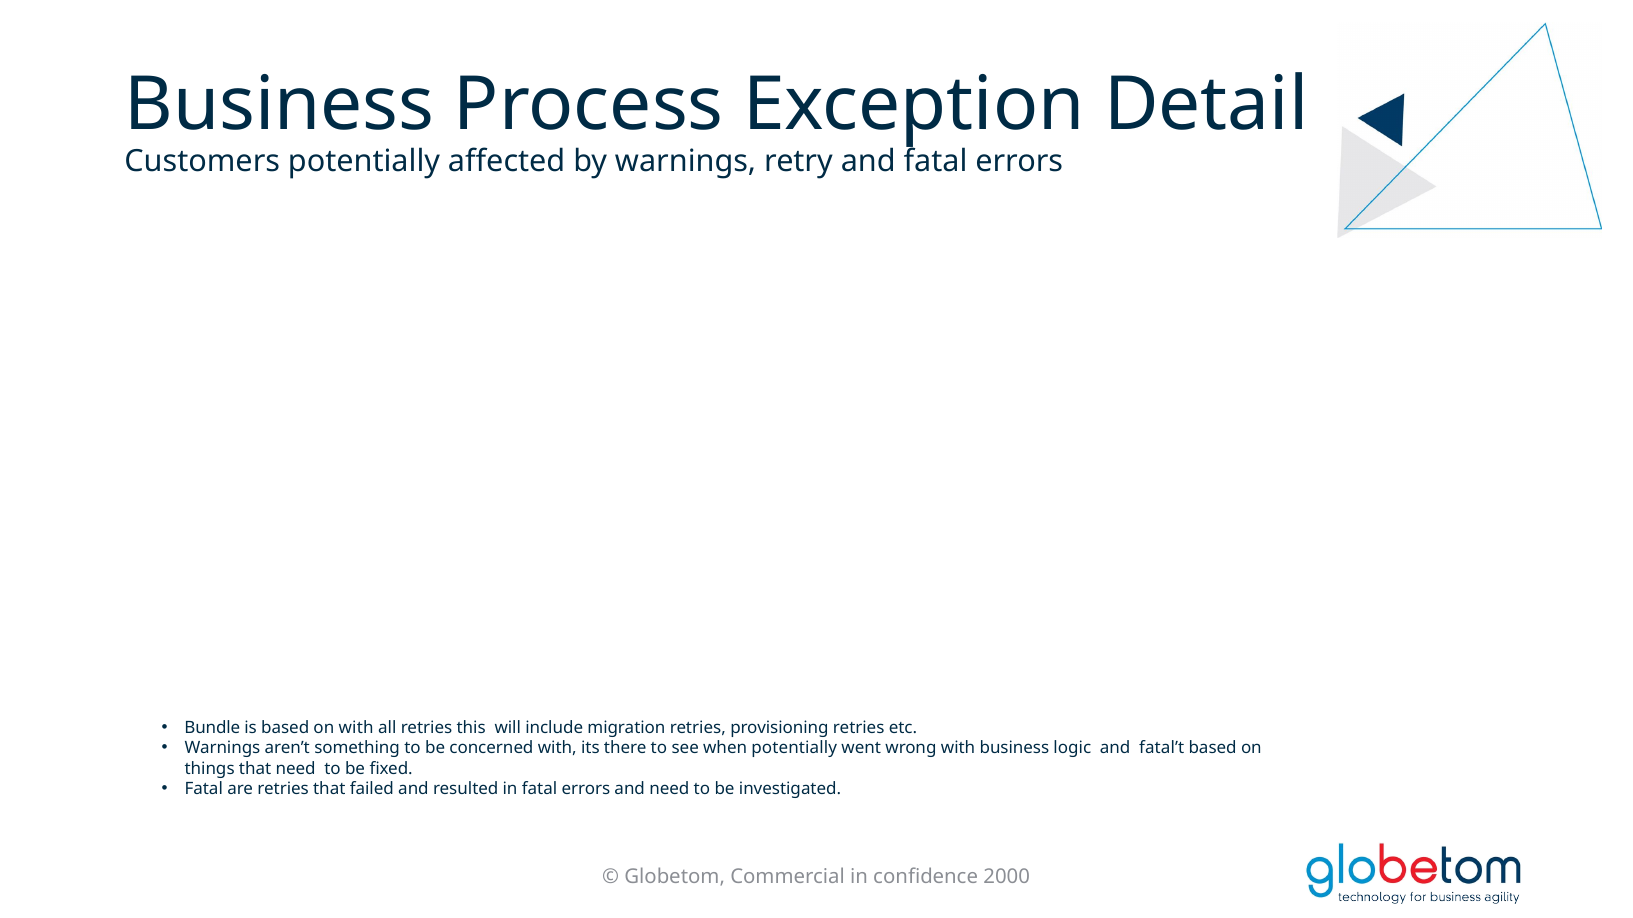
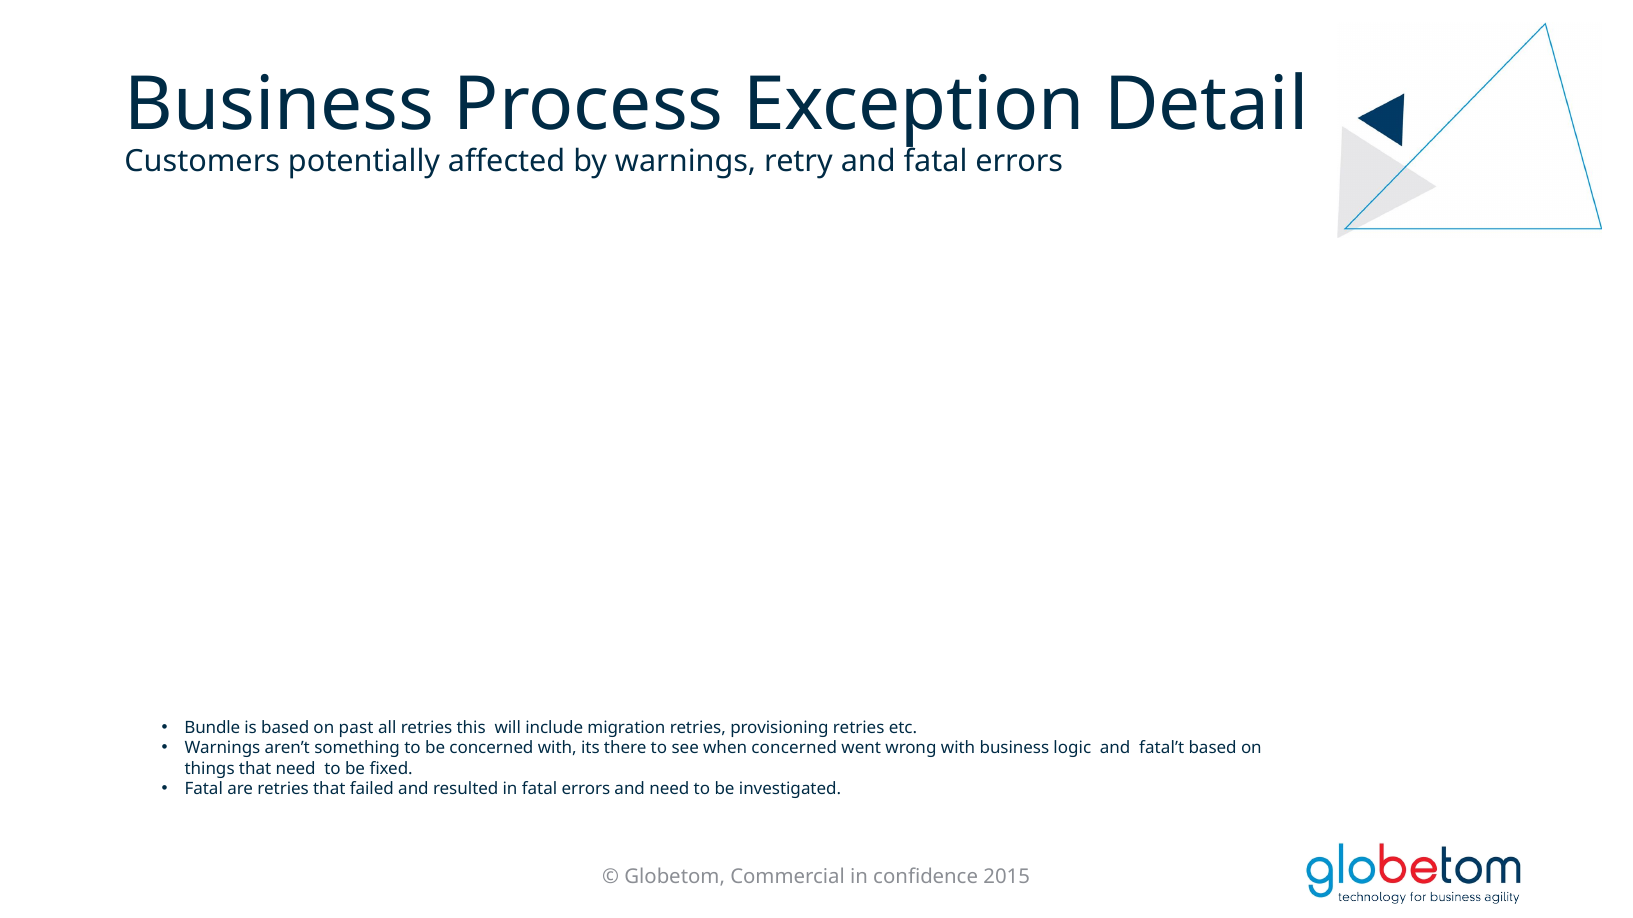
on with: with -> past (356, 728)
when potentially: potentially -> concerned (794, 749)
2000: 2000 -> 2015 (1007, 877)
